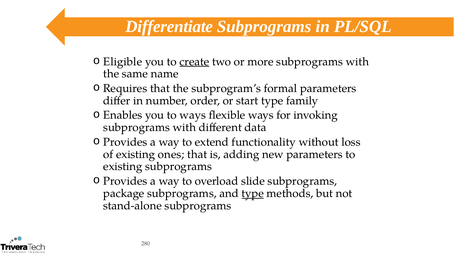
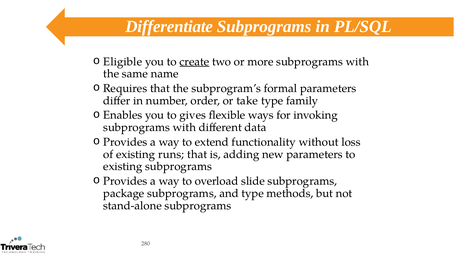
start: start -> take (247, 101)
to ways: ways -> gives (193, 115)
ones: ones -> runs (171, 155)
type underline: present -> none (253, 194)
